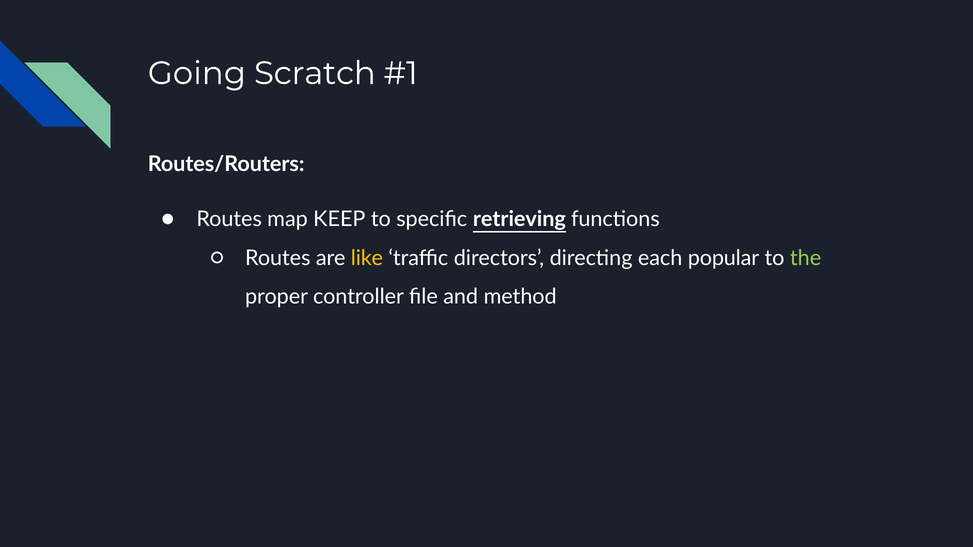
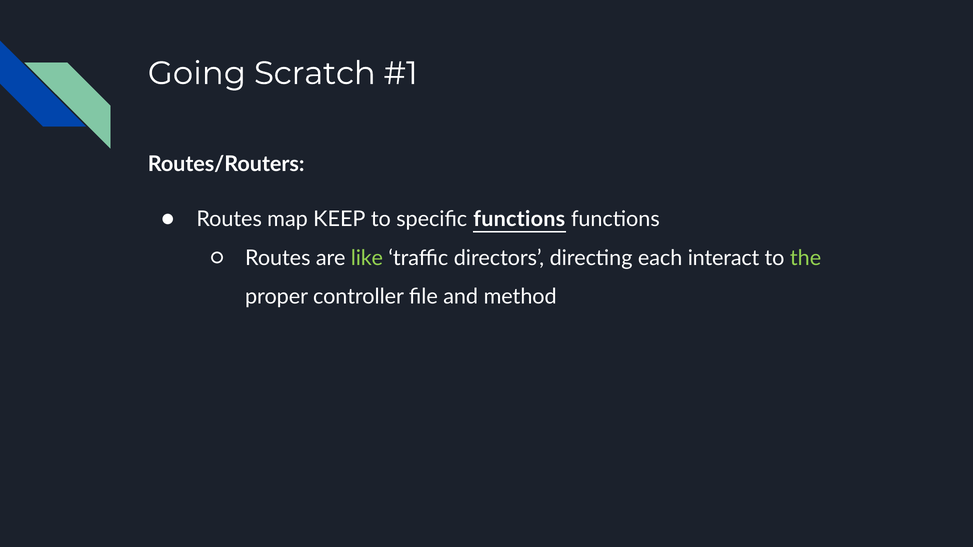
specific retrieving: retrieving -> functions (519, 219)
like colour: yellow -> light green (367, 258)
popular: popular -> interact (724, 258)
